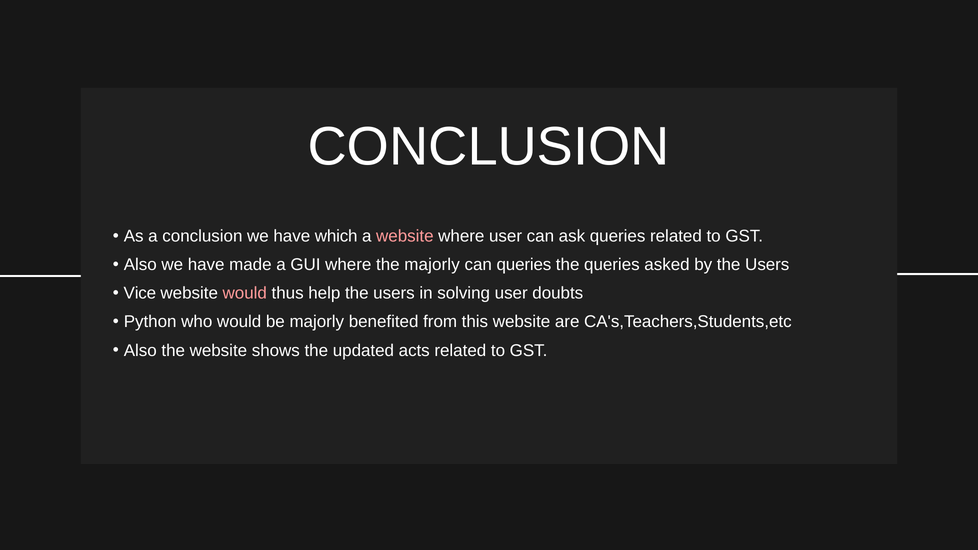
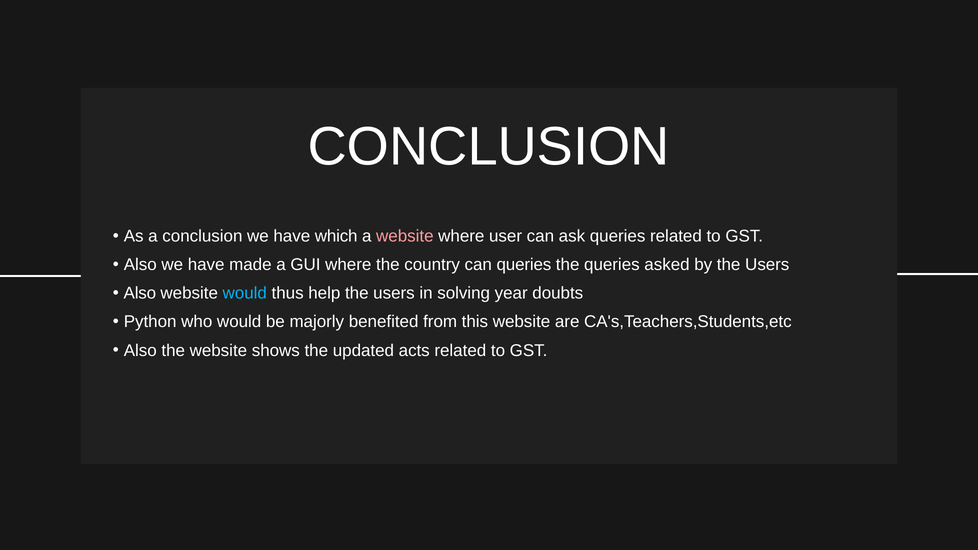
the majorly: majorly -> country (432, 265)
Vice: Vice -> Also (140, 293)
would colour: pink -> light blue (245, 293)
solving user: user -> year (511, 293)
